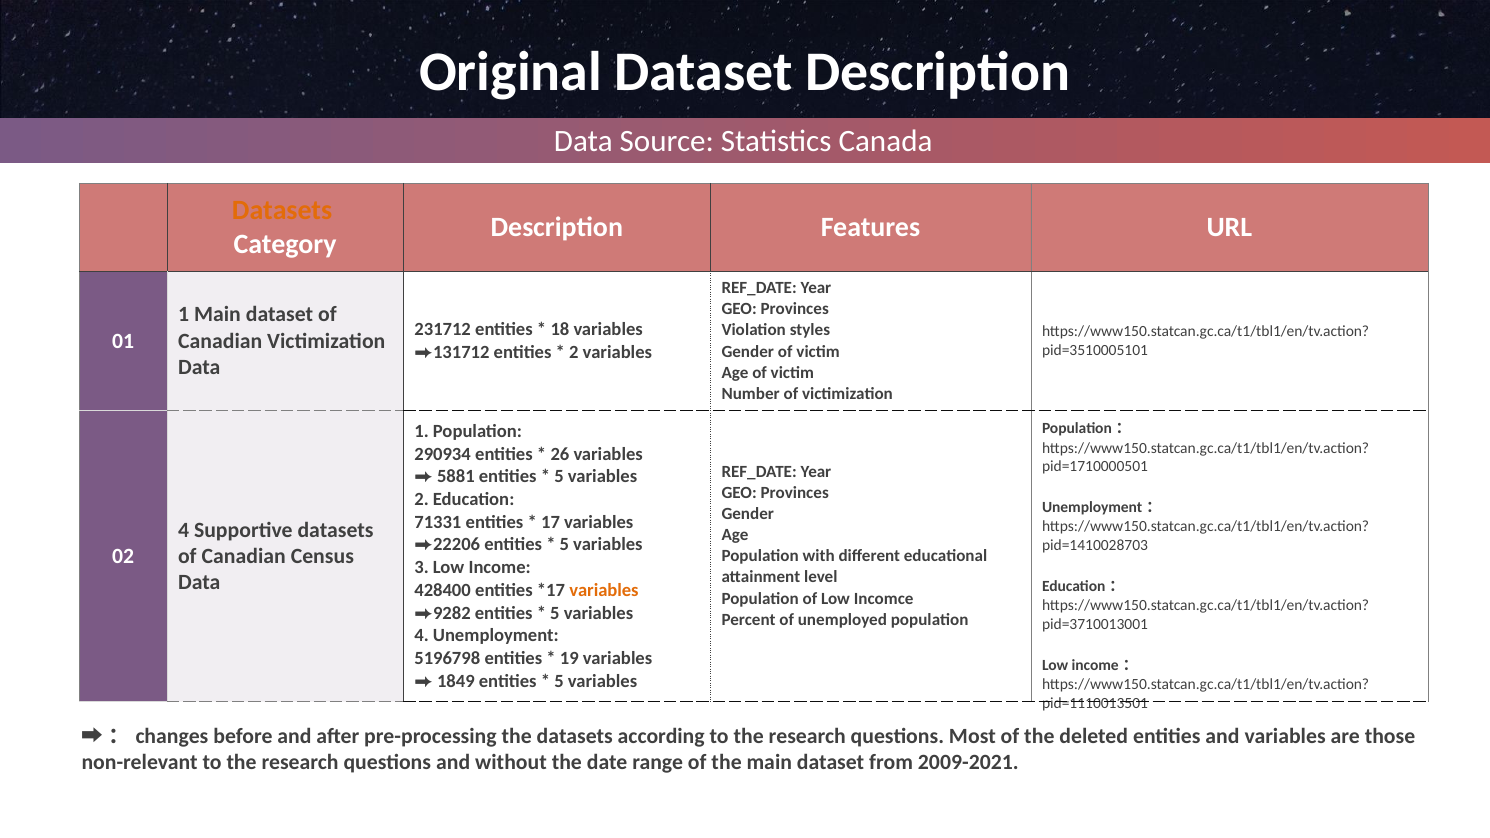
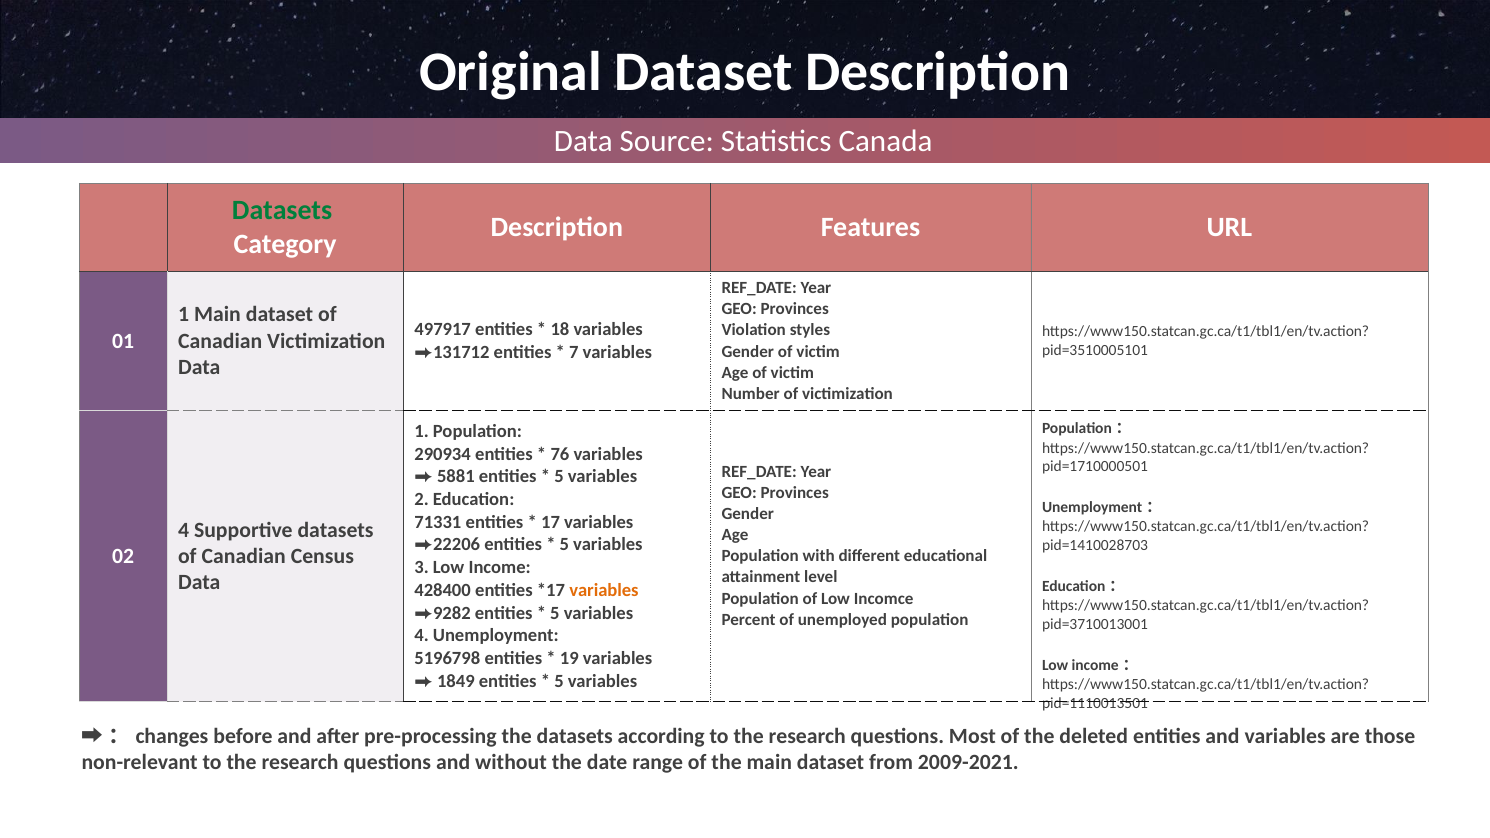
Datasets colour: orange -> green (282, 210)
231712: 231712 -> 497917 (443, 330)
2: 2 -> 7 (574, 352)
26: 26 -> 76 (560, 454)
